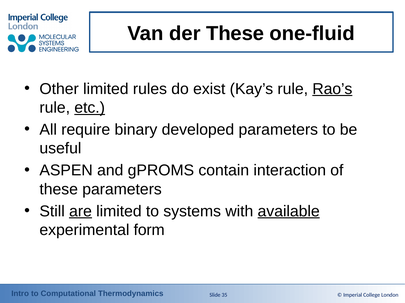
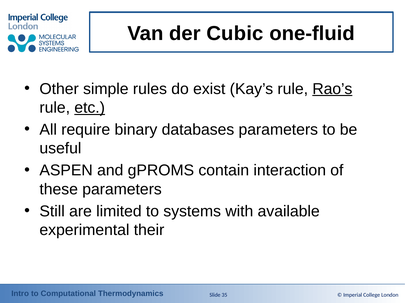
der These: These -> Cubic (235, 34)
Other limited: limited -> simple (106, 89)
developed: developed -> databases (198, 130)
are underline: present -> none (81, 212)
available underline: present -> none (289, 212)
form: form -> their (149, 231)
